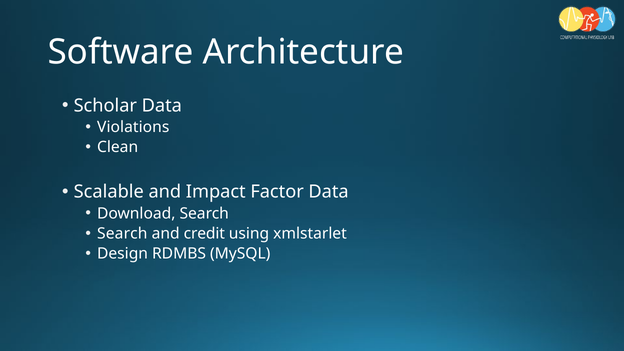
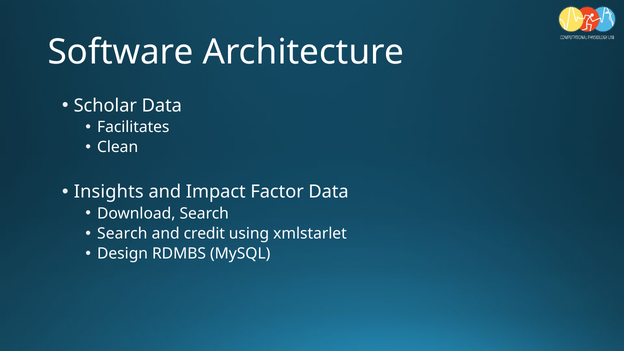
Violations: Violations -> Facilitates (133, 127)
Scalable: Scalable -> Insights (109, 192)
